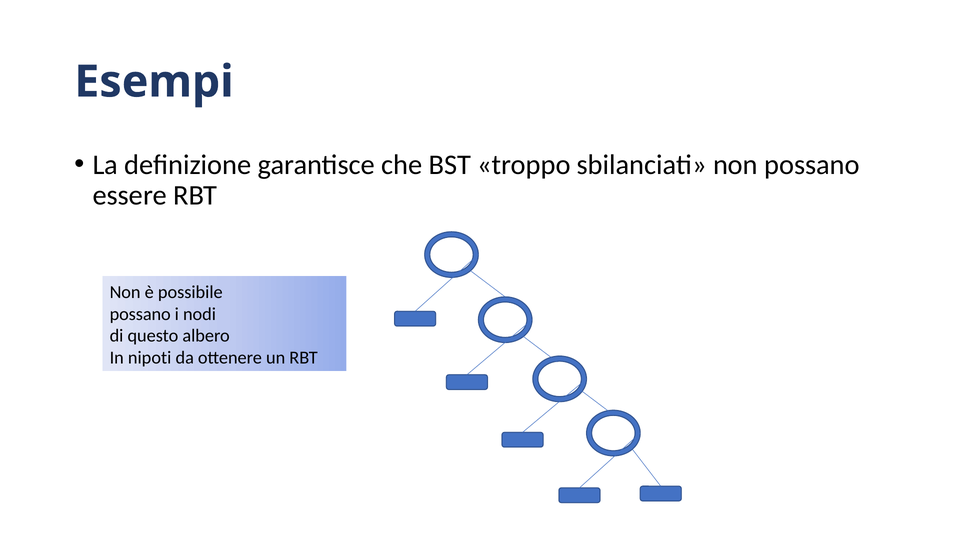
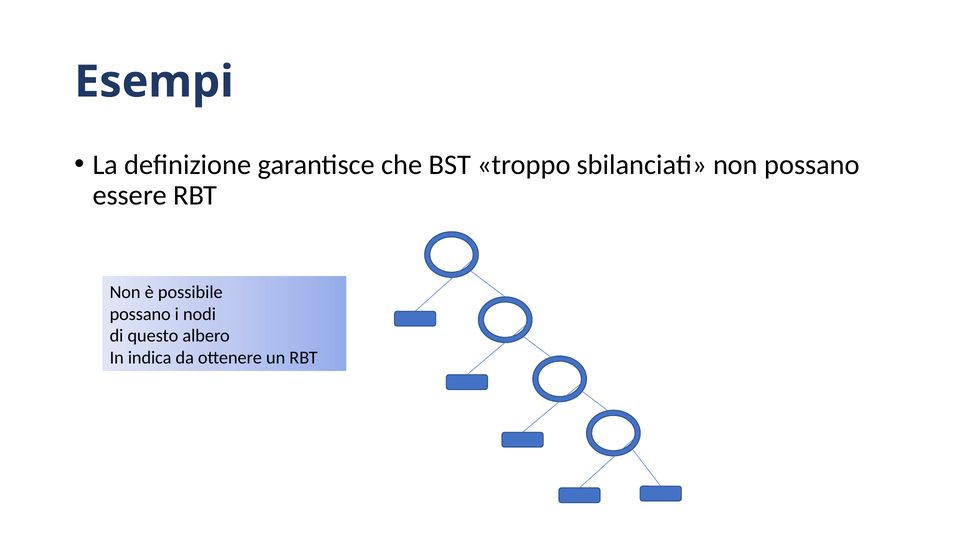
nipoti: nipoti -> indica (150, 358)
